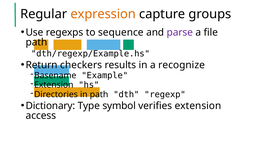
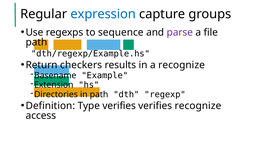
expression colour: orange -> blue (103, 14)
Dictionary: Dictionary -> Definition (50, 106)
Type symbol: symbol -> verifies (119, 106)
verifies extension: extension -> recognize (198, 106)
